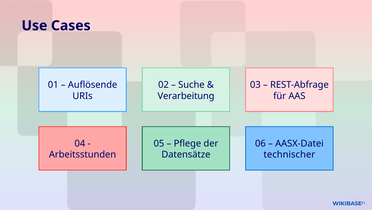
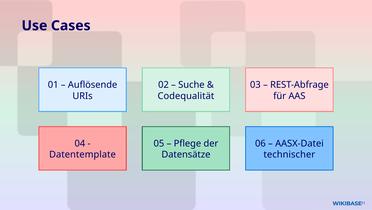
Verarbeitung: Verarbeitung -> Codequalität (186, 96)
Arbeitsstunden: Arbeitsstunden -> Datentemplate (82, 154)
